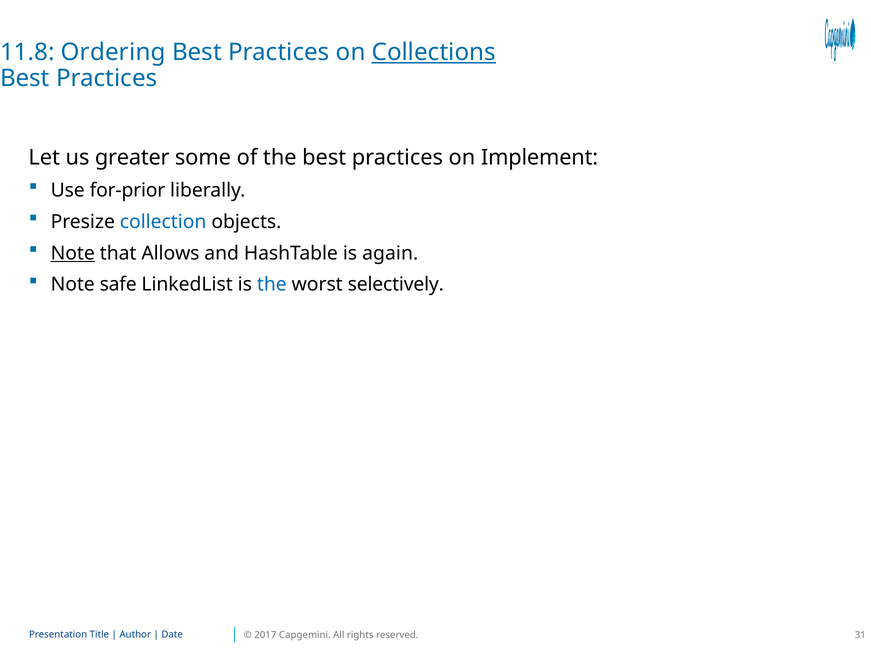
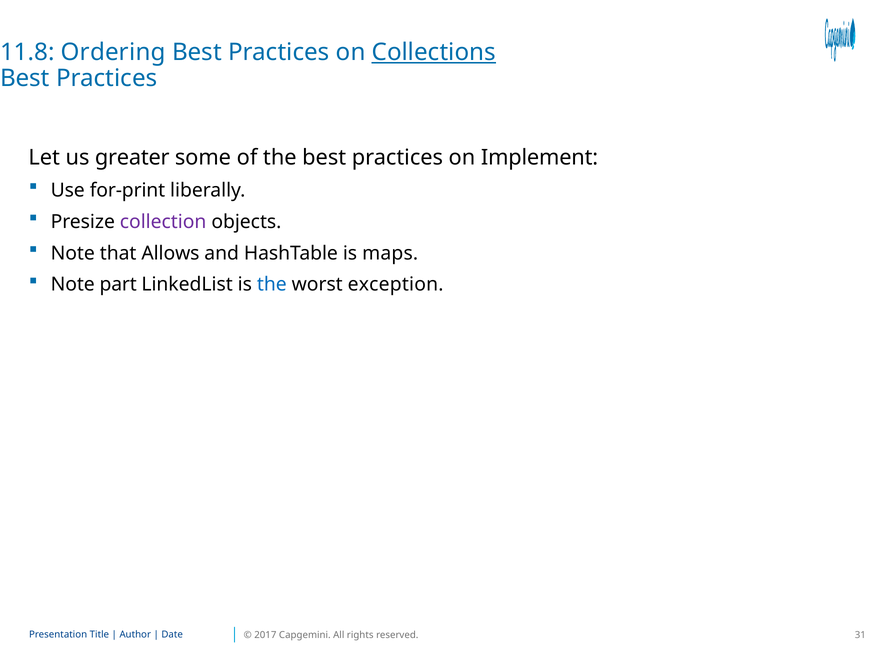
for-prior: for-prior -> for-print (127, 190)
collection colour: blue -> purple (163, 222)
Note underline: present -> none (73, 253)
again: again -> maps (390, 253)
safe: safe -> part (118, 285)
selectively: selectively -> exception (396, 285)
